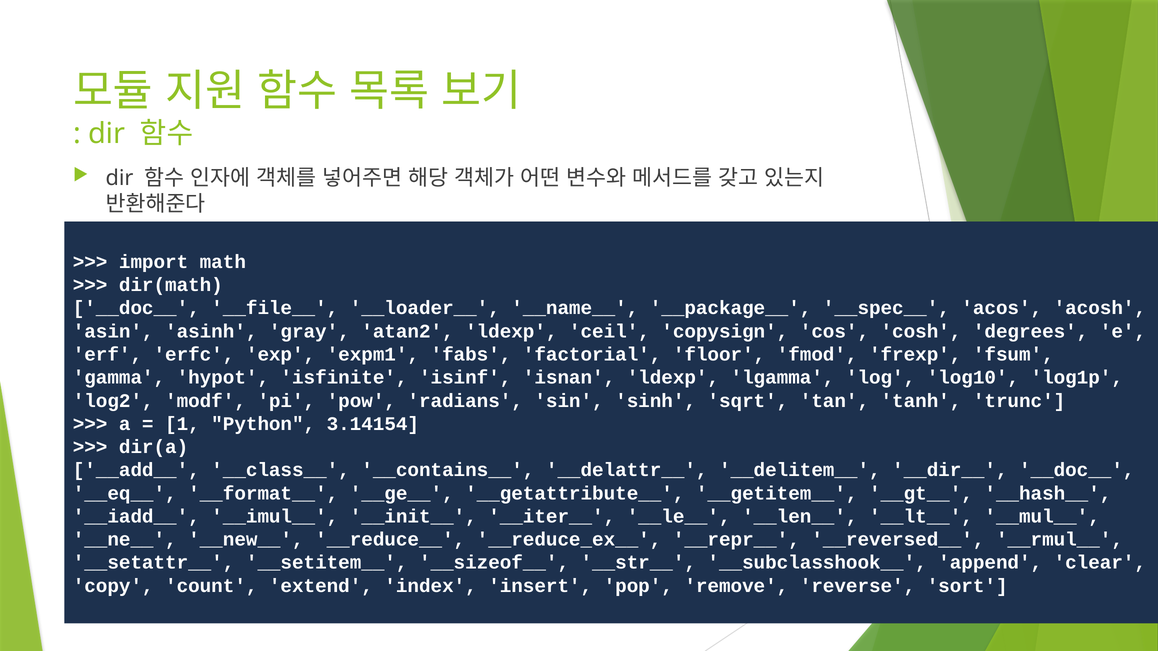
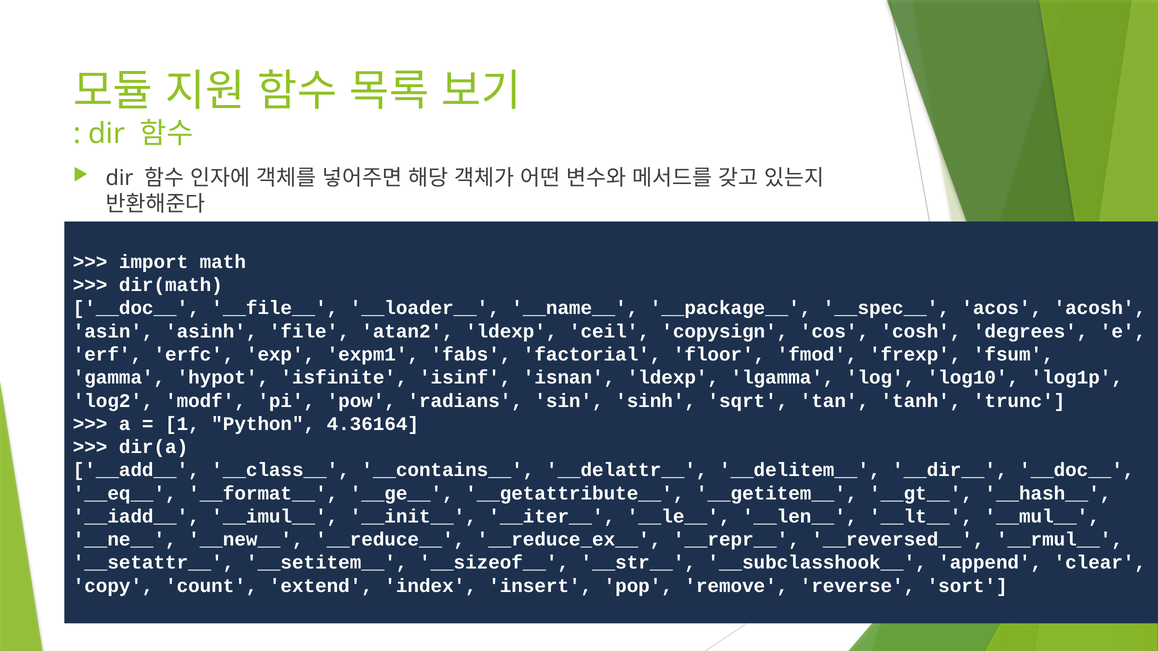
gray: gray -> file (309, 331)
3.14154: 3.14154 -> 4.36164 (373, 424)
